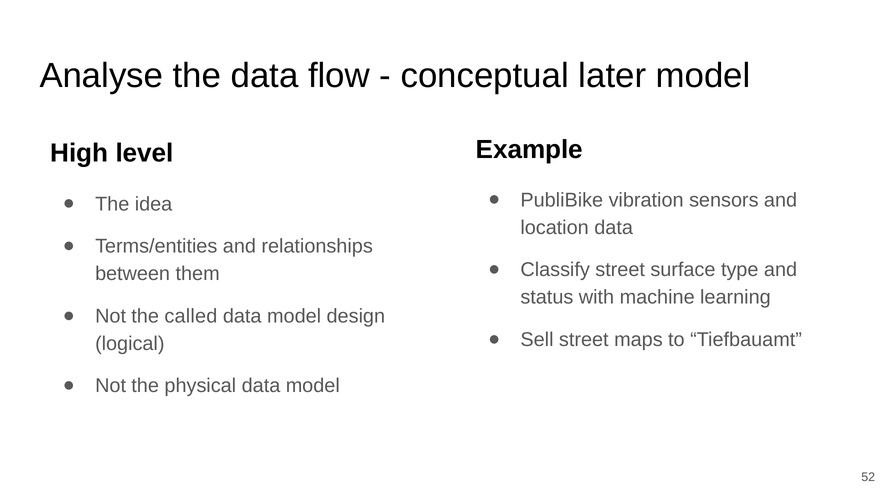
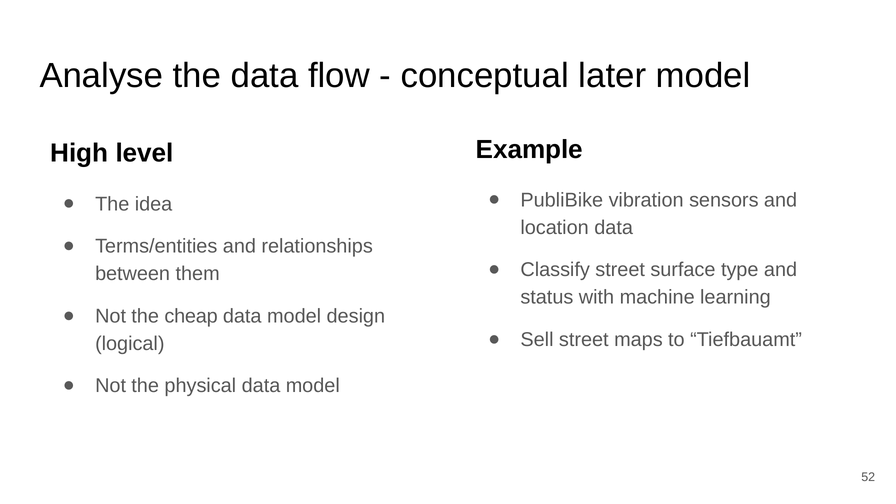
called: called -> cheap (191, 316)
